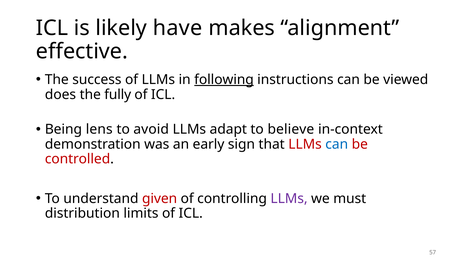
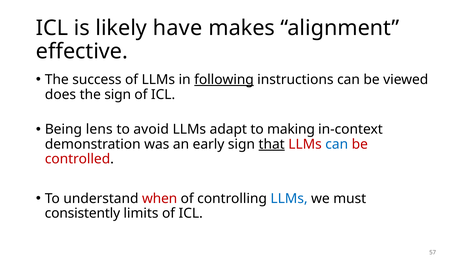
the fully: fully -> sign (118, 95)
believe: believe -> making (291, 130)
that underline: none -> present (272, 145)
given: given -> when (160, 199)
LLMs colour: purple -> blue (289, 199)
distribution: distribution -> consistently (82, 214)
